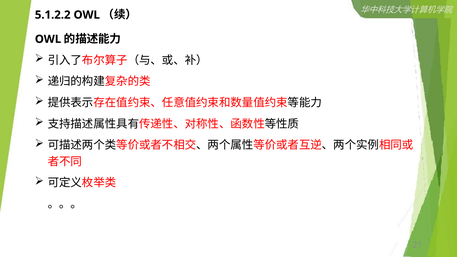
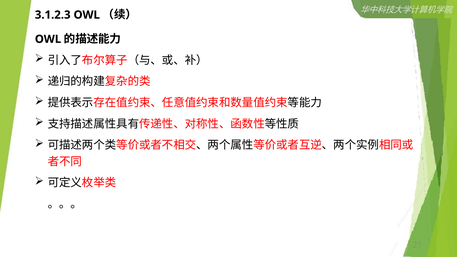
5.1.2.2: 5.1.2.2 -> 3.1.2.3 (53, 15)
